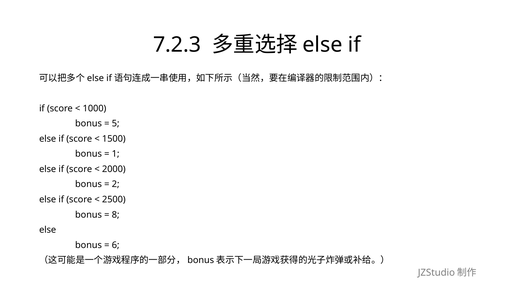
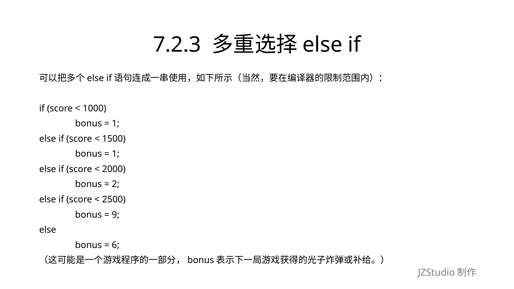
5: 5 -> 1 (116, 124)
8: 8 -> 9 (116, 215)
